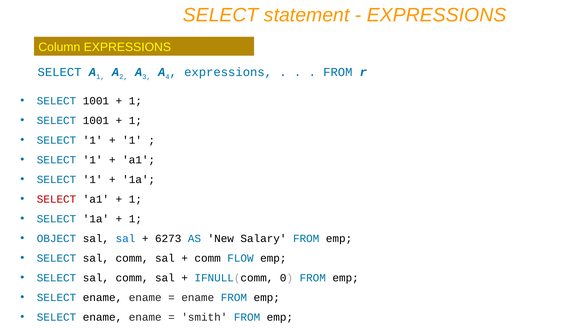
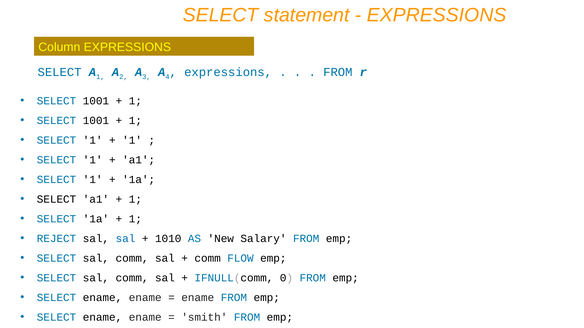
SELECT colour: red -> black (57, 200)
OBJECT: OBJECT -> REJECT (57, 239)
6273: 6273 -> 1010 (168, 239)
